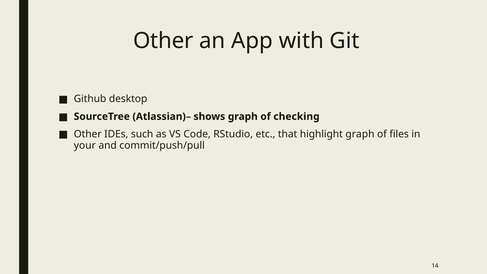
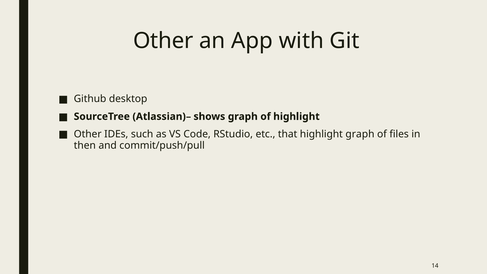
of checking: checking -> highlight (297, 116)
your: your -> then (85, 145)
